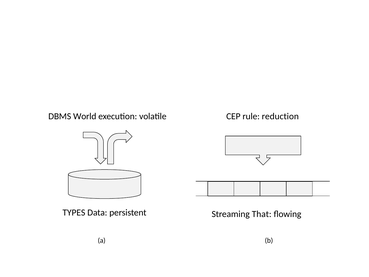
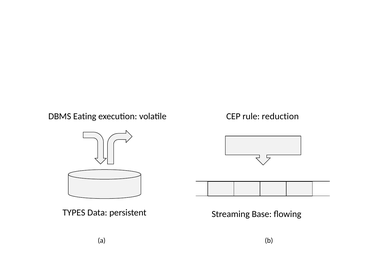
World: World -> Eating (85, 116)
That: That -> Base (262, 214)
